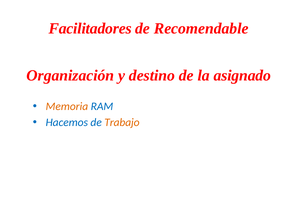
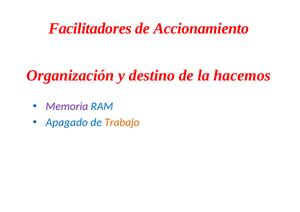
Recomendable: Recomendable -> Accionamiento (201, 28)
asignado: asignado -> hacemos (242, 75)
Memoria colour: orange -> purple (67, 106)
Hacemos: Hacemos -> Apagado (67, 122)
